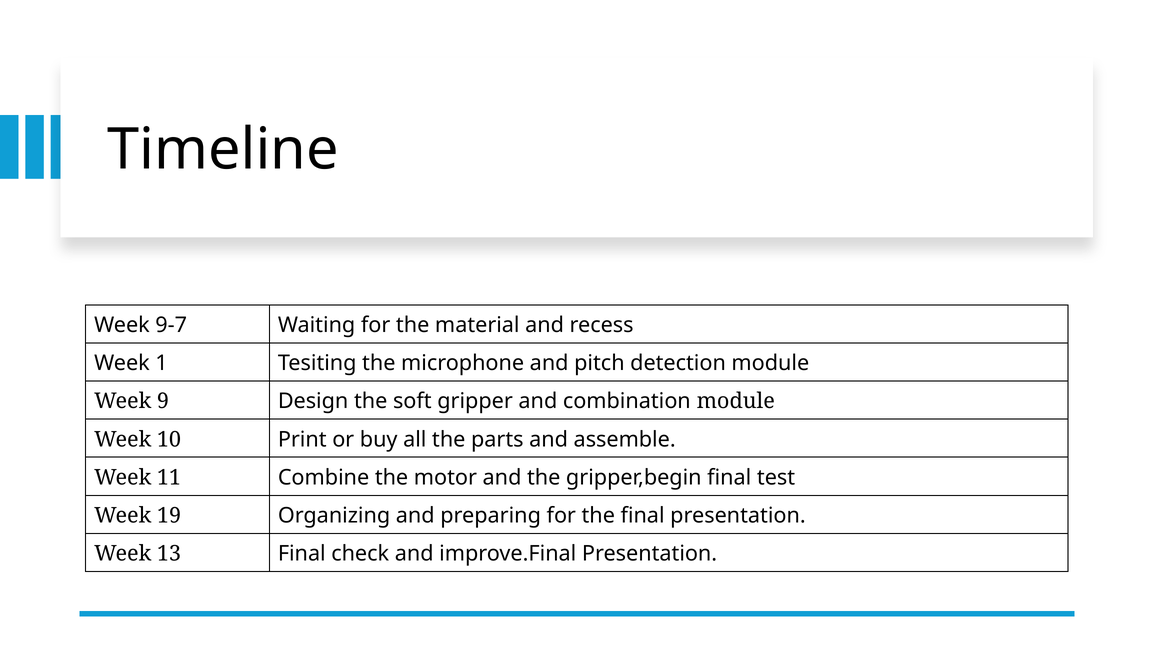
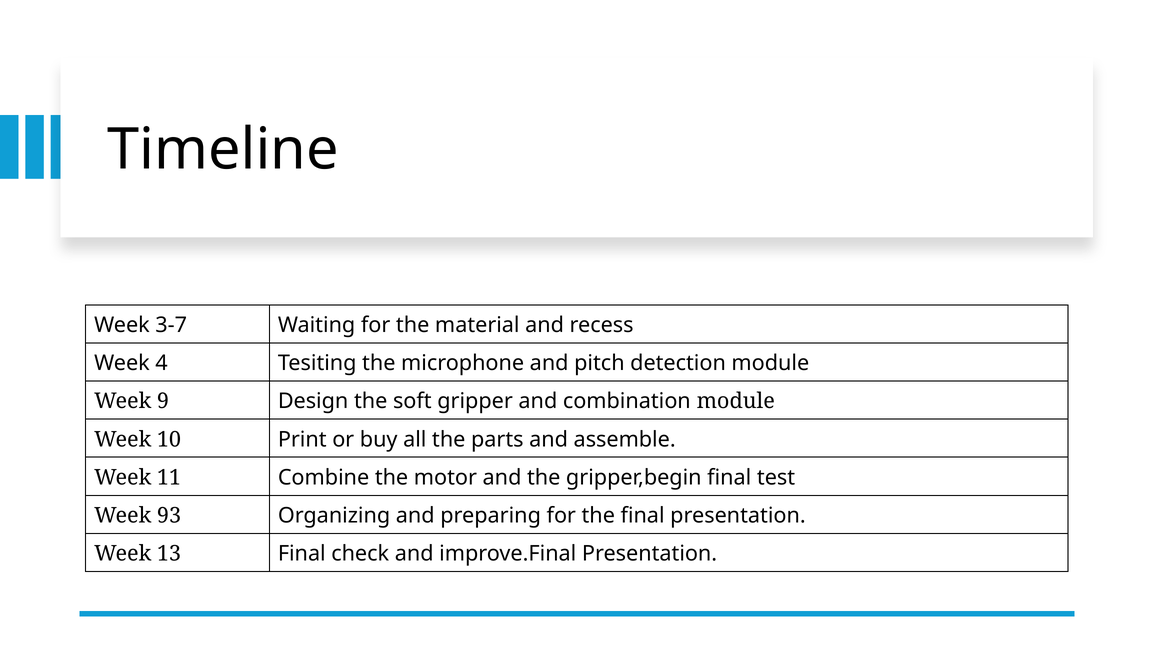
9-7: 9-7 -> 3-7 (171, 325)
1: 1 -> 4 (162, 363)
19: 19 -> 93 (169, 516)
